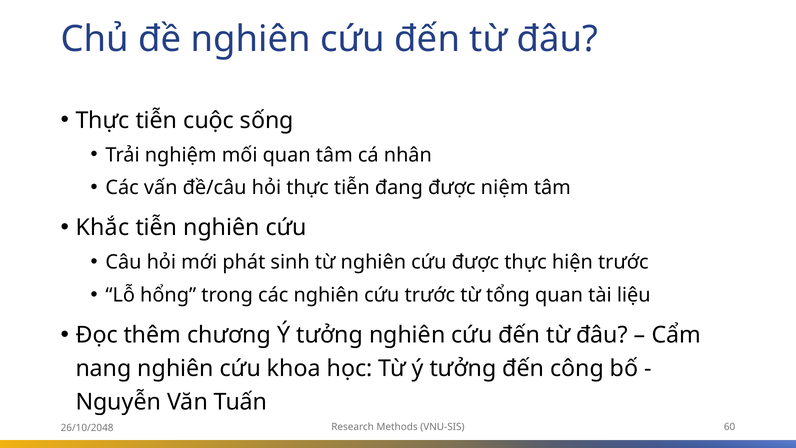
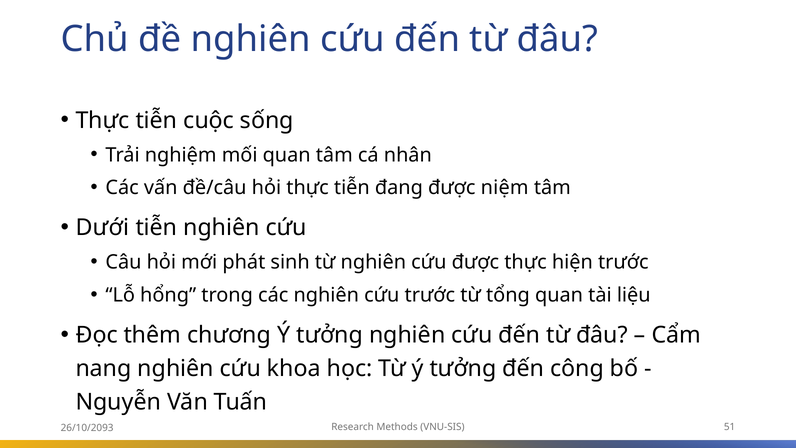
Khắc: Khắc -> Dưới (102, 228)
60: 60 -> 51 (730, 427)
26/10/2048: 26/10/2048 -> 26/10/2093 (87, 428)
